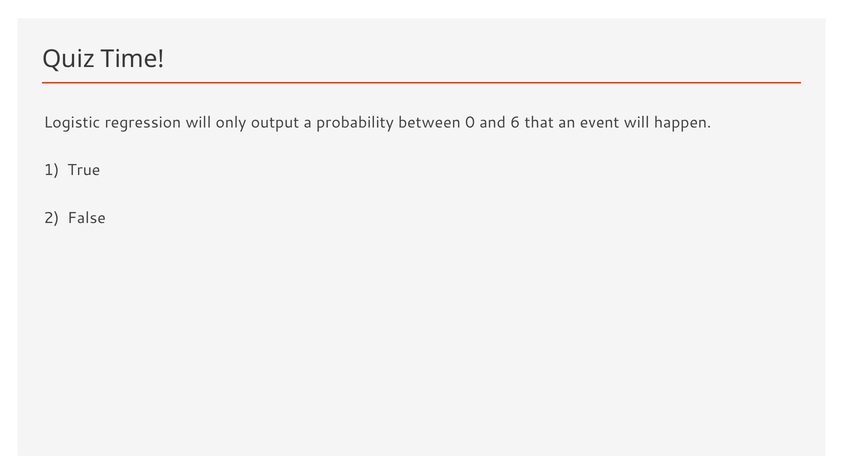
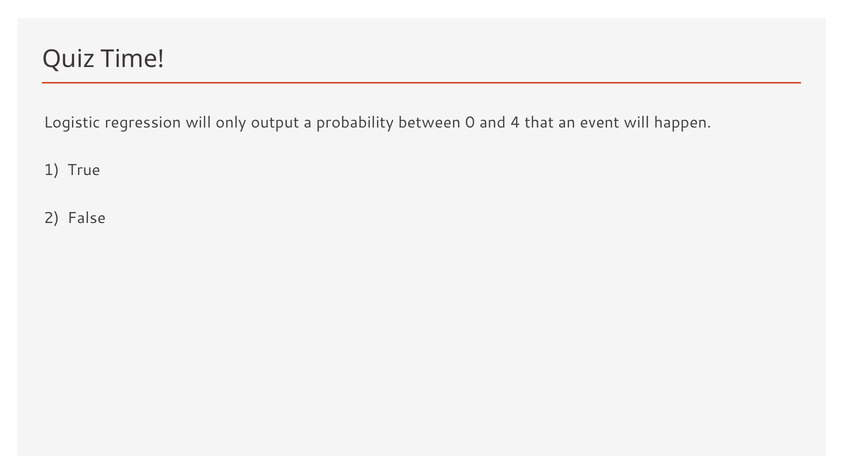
6: 6 -> 4 (515, 123)
